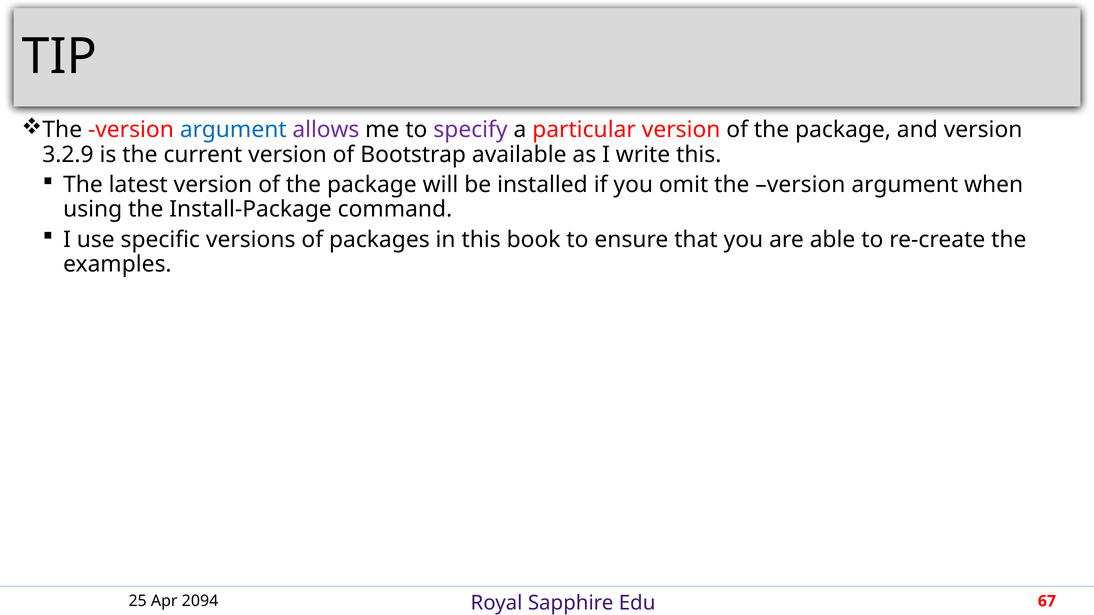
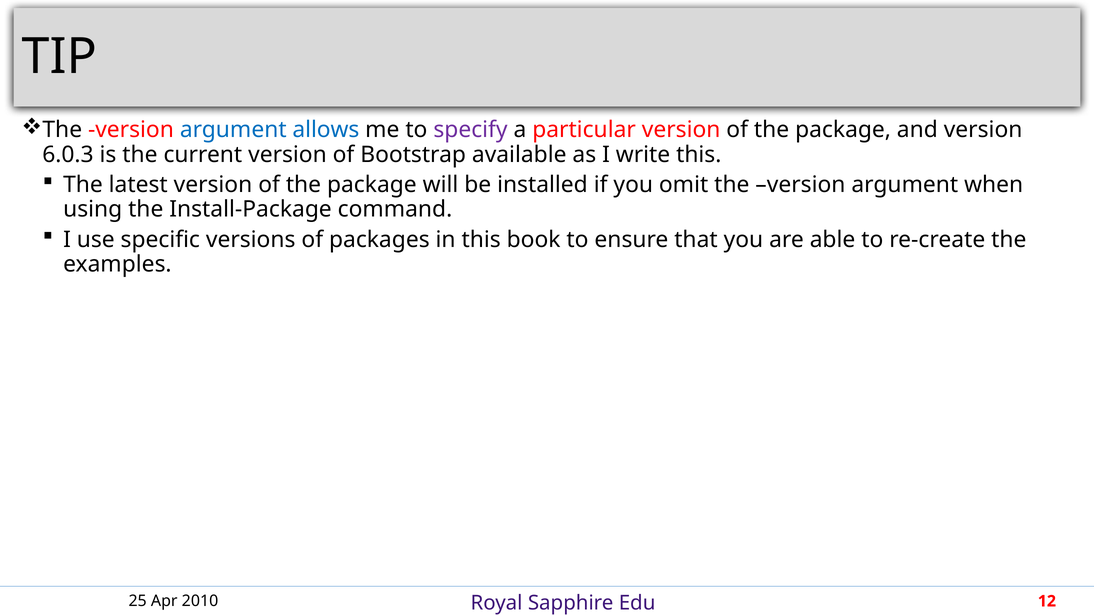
allows colour: purple -> blue (326, 130)
3.2.9: 3.2.9 -> 6.0.3 (68, 155)
2094: 2094 -> 2010 (200, 601)
67: 67 -> 12 (1047, 601)
